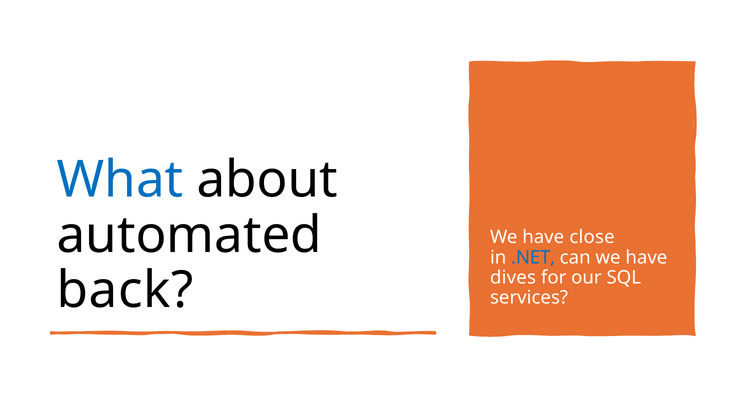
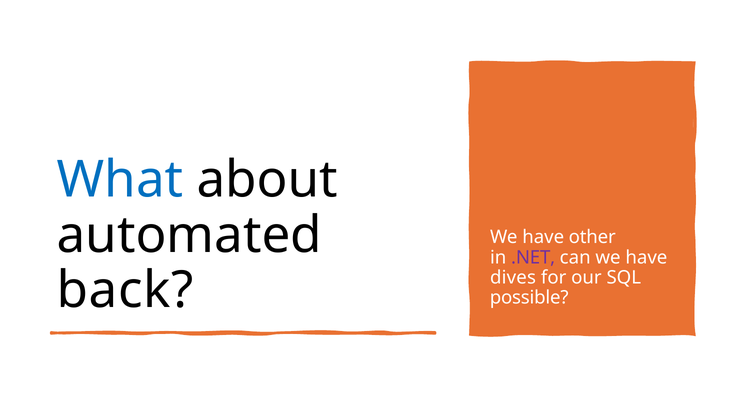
close: close -> other (592, 237)
.NET colour: blue -> purple (533, 257)
services: services -> possible (529, 298)
